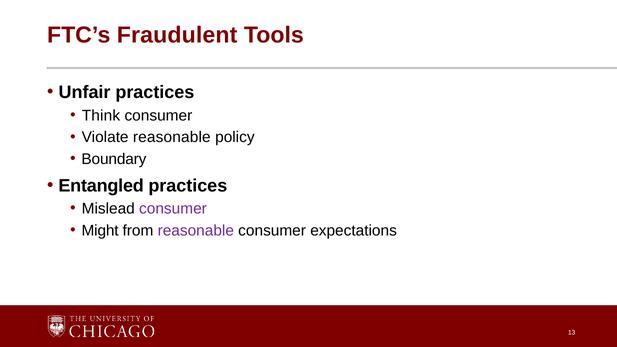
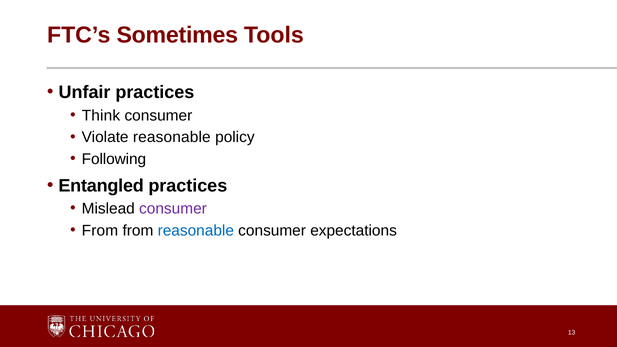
Fraudulent: Fraudulent -> Sometimes (177, 35)
Boundary: Boundary -> Following (114, 159)
Might: Might -> From (100, 230)
reasonable colour: purple -> blue (196, 230)
